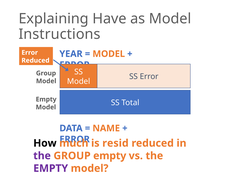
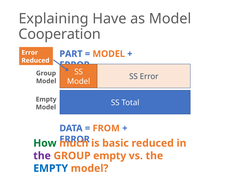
Instructions: Instructions -> Cooperation (60, 34)
YEAR: YEAR -> PART (71, 54)
NAME: NAME -> FROM (106, 128)
How colour: black -> green (45, 143)
resid: resid -> basic (115, 143)
EMPTY colour: purple -> blue (51, 168)
